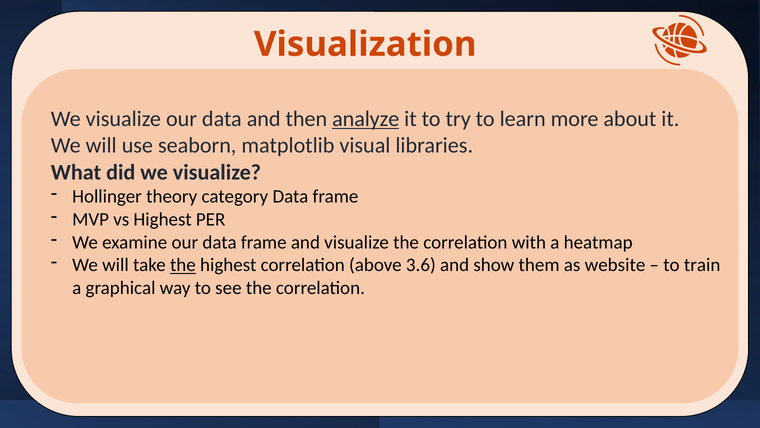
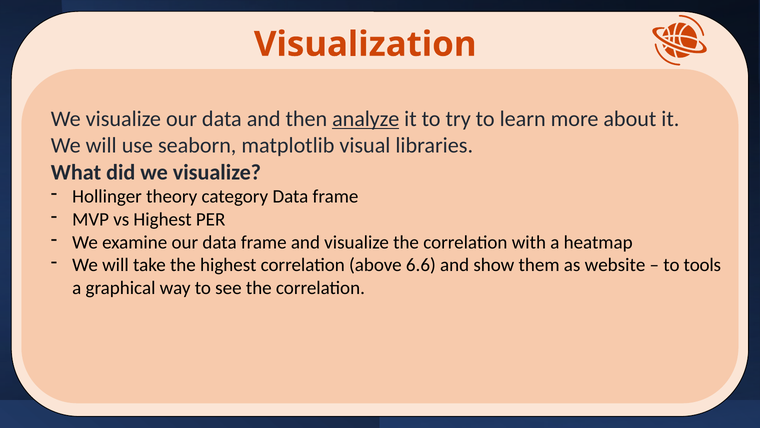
the underline: present -> none (183, 265)
3.6: 3.6 -> 6.6 (421, 265)
train: train -> tools (702, 265)
